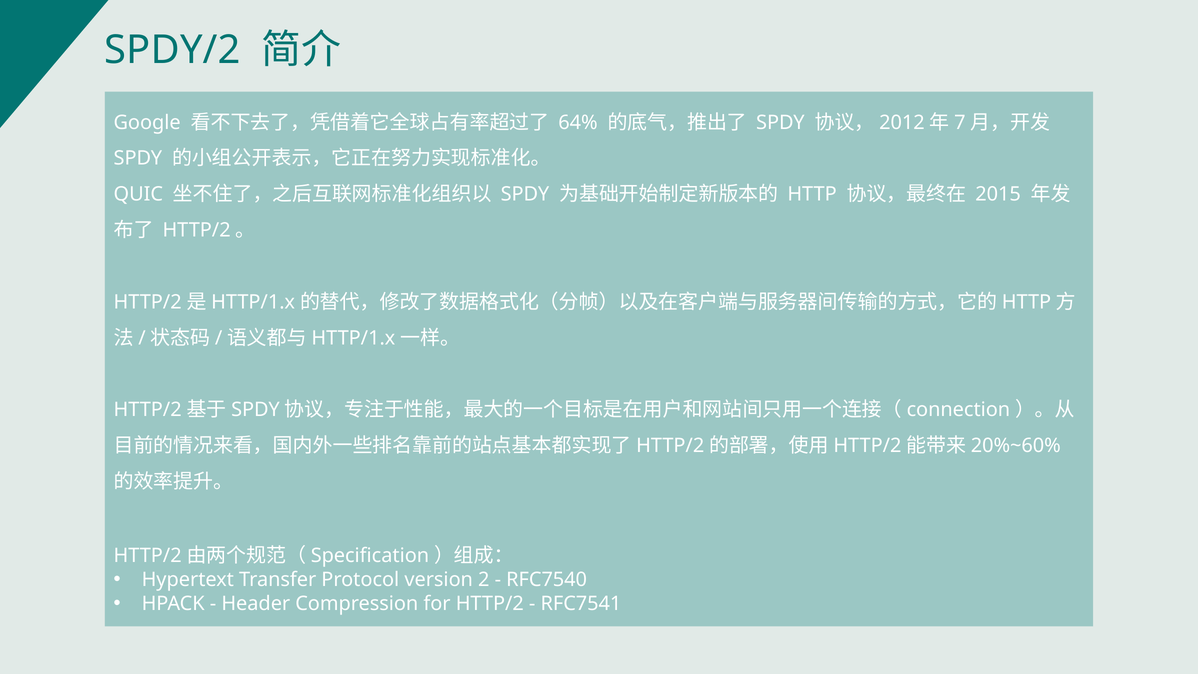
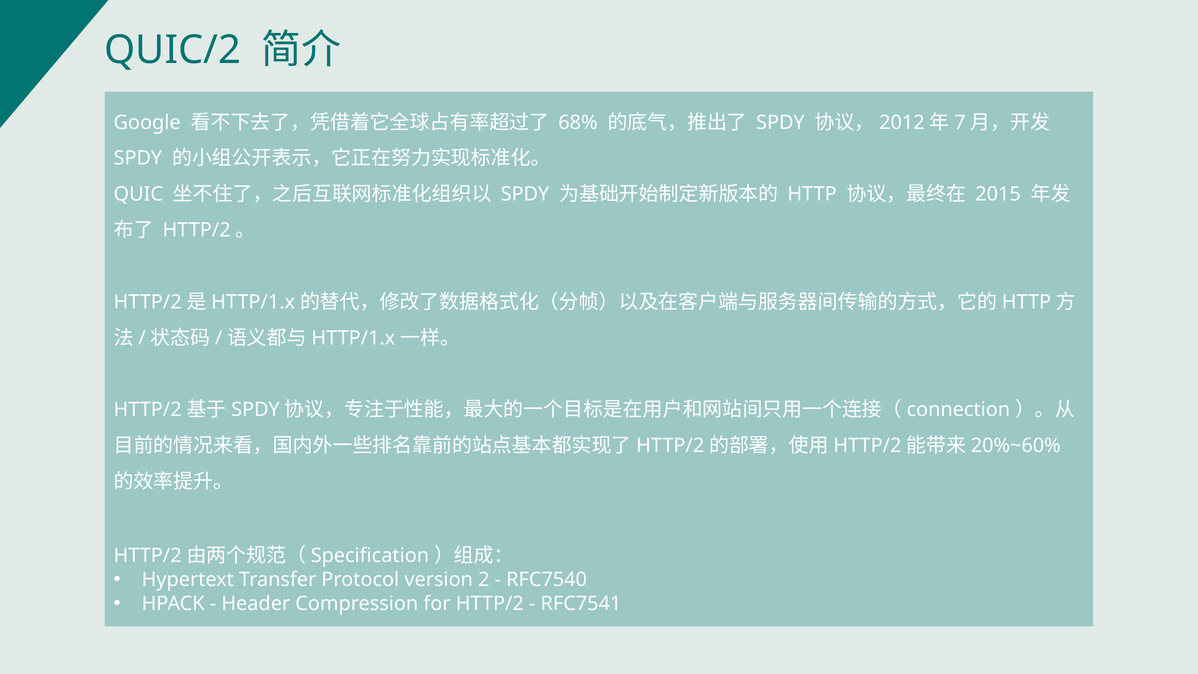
SPDY/2: SPDY/2 -> QUIC/2 (173, 50)
64%: 64% -> 68% (578, 122)
